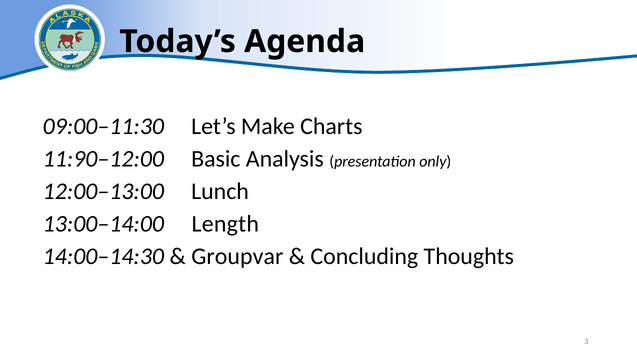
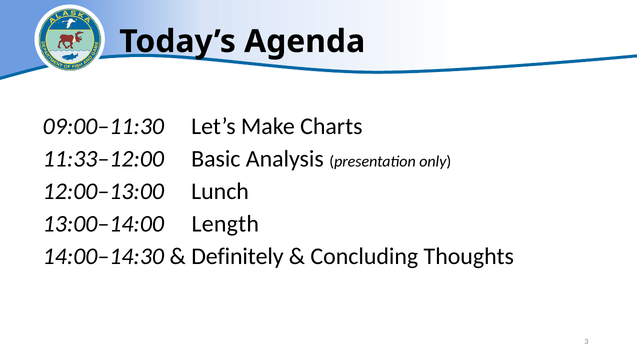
11:90–12:00: 11:90–12:00 -> 11:33–12:00 (103, 159)
Groupvar: Groupvar -> Definitely (237, 256)
